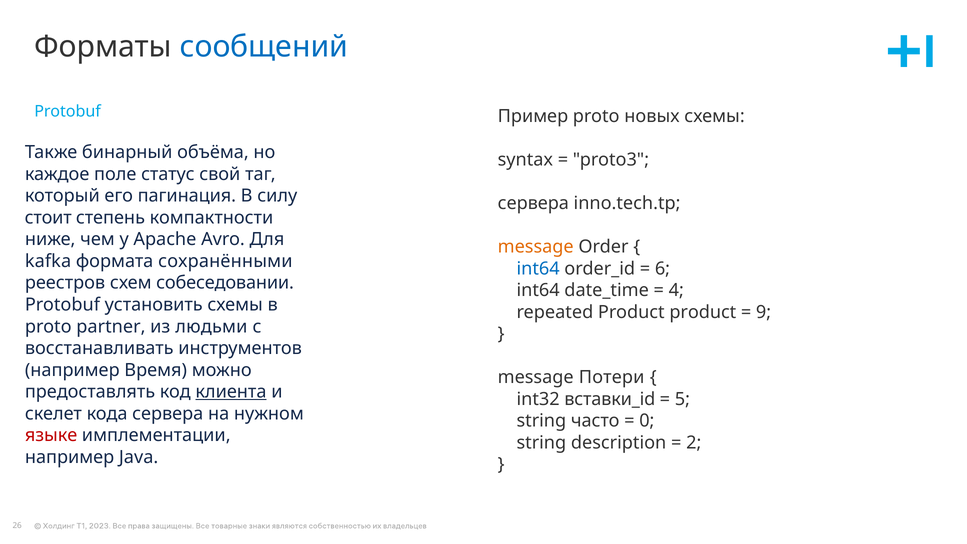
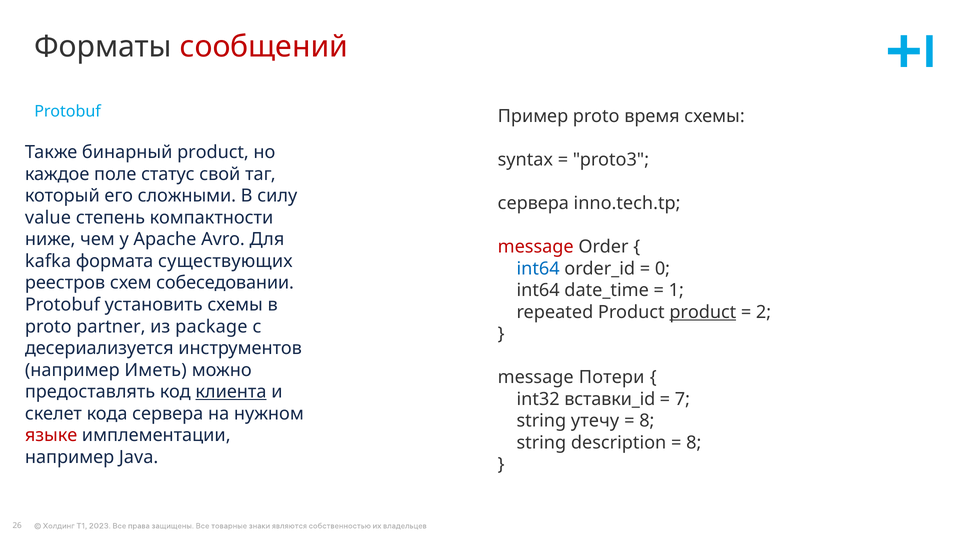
сообщений colour: blue -> red (264, 47)
новых: новых -> время (652, 116)
бинарный объёма: объёма -> product (213, 152)
пагинация: пагинация -> сложными (187, 196)
стоит: стоит -> value (48, 218)
message colour: orange -> red (536, 247)
сохранёнными: сохранёнными -> существующих (225, 261)
6: 6 -> 0 (663, 269)
4: 4 -> 1 (676, 290)
product underline: none -> present (703, 312)
9: 9 -> 2 (764, 312)
людьми: людьми -> package (211, 326)
восстанавливать: восстанавливать -> десериализуется (99, 348)
Время: Время -> Иметь (156, 370)
5: 5 -> 7 (682, 399)
часто: часто -> утечу (595, 421)
0: 0 -> 8 (647, 421)
2: 2 -> 8 (694, 443)
